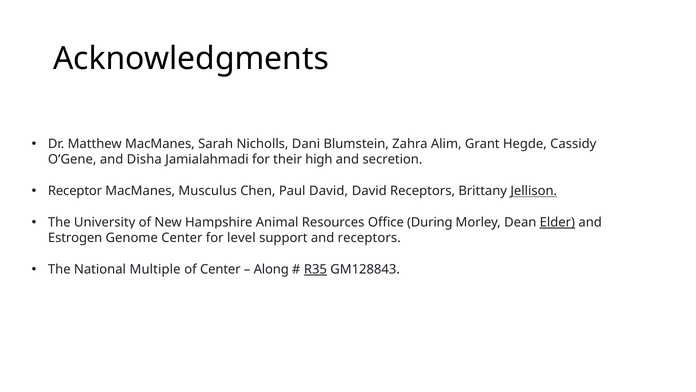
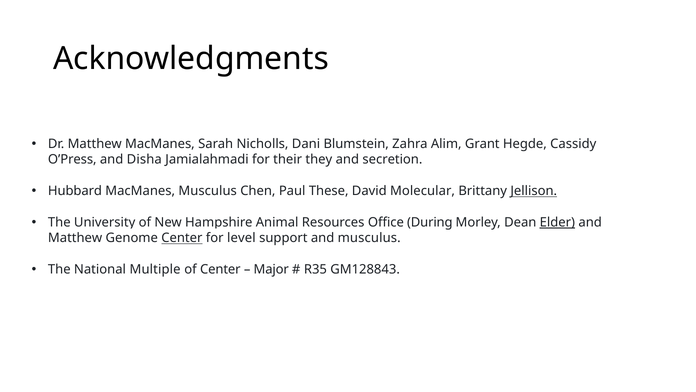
O’Gene: O’Gene -> O’Press (72, 159)
high: high -> they (319, 159)
Receptor: Receptor -> Hubbard (75, 191)
Paul David: David -> These (329, 191)
David Receptors: Receptors -> Molecular (423, 191)
Estrogen: Estrogen -> Matthew (75, 238)
Center underline: none -> present (182, 238)
and receptors: receptors -> musculus (369, 238)
Along: Along -> Major (271, 269)
R35 underline: present -> none (315, 269)
